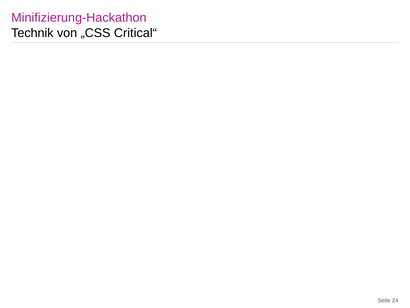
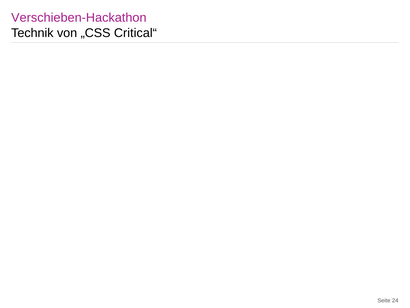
Minifizierung-Hackathon: Minifizierung-Hackathon -> Verschieben-Hackathon (79, 18)
